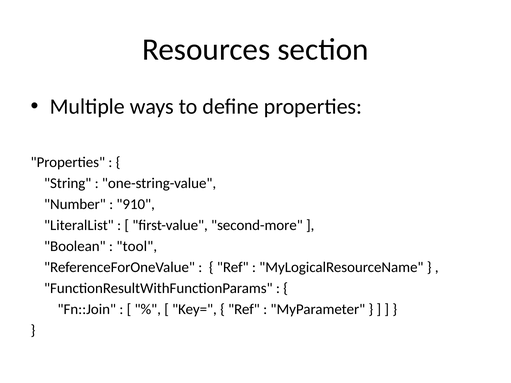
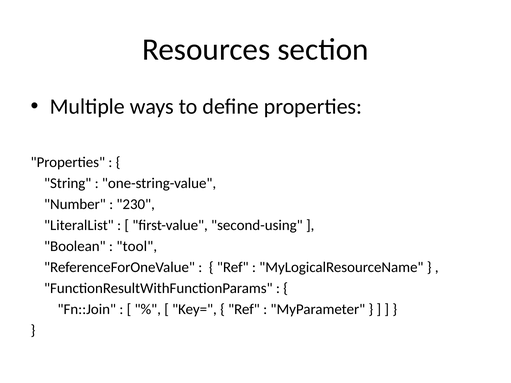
910: 910 -> 230 (136, 204)
second-more: second-more -> second-using (257, 225)
